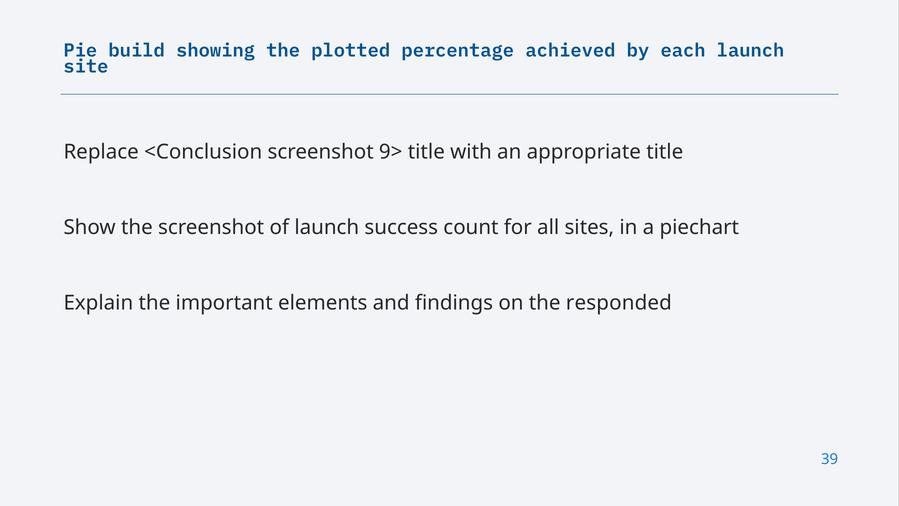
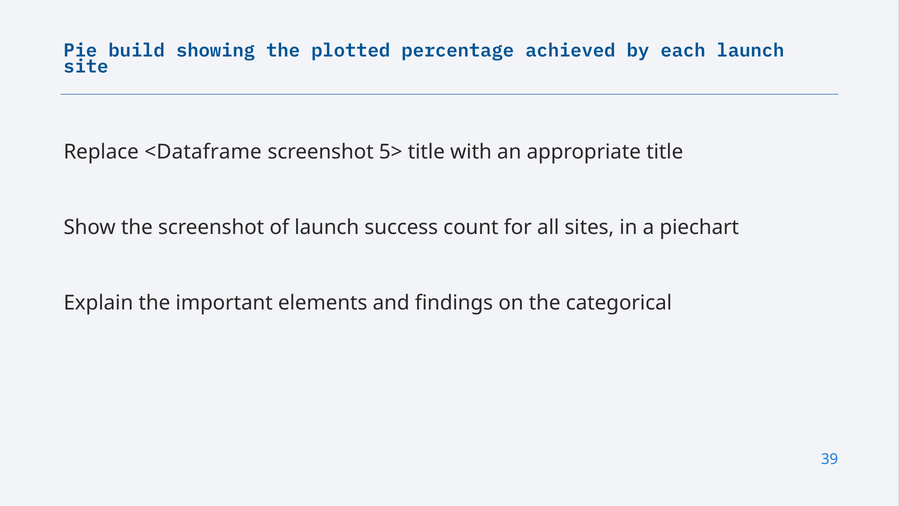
<Conclusion: <Conclusion -> <Dataframe (203, 152)
9>: 9> -> 5> (391, 152)
responded: responded -> categorical (619, 303)
